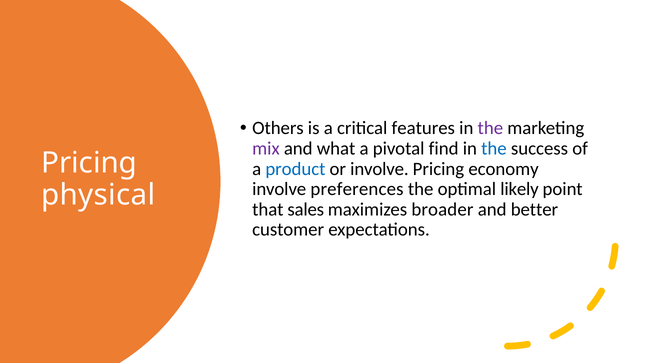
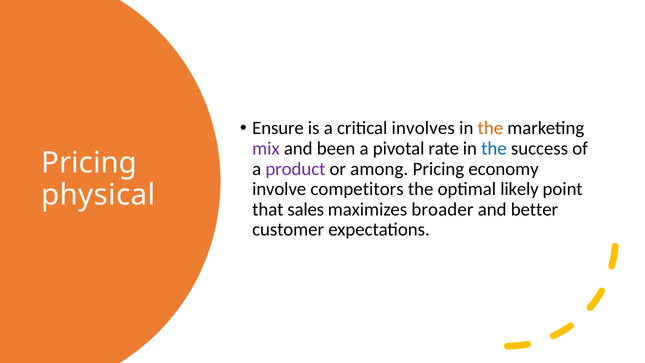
Others: Others -> Ensure (278, 128)
features: features -> involves (423, 128)
the colour: purple -> orange (490, 128)
what: what -> been (336, 148)
find: find -> rate (444, 148)
product colour: blue -> purple (295, 169)
or involve: involve -> among (379, 169)
preferences: preferences -> competitors (357, 189)
